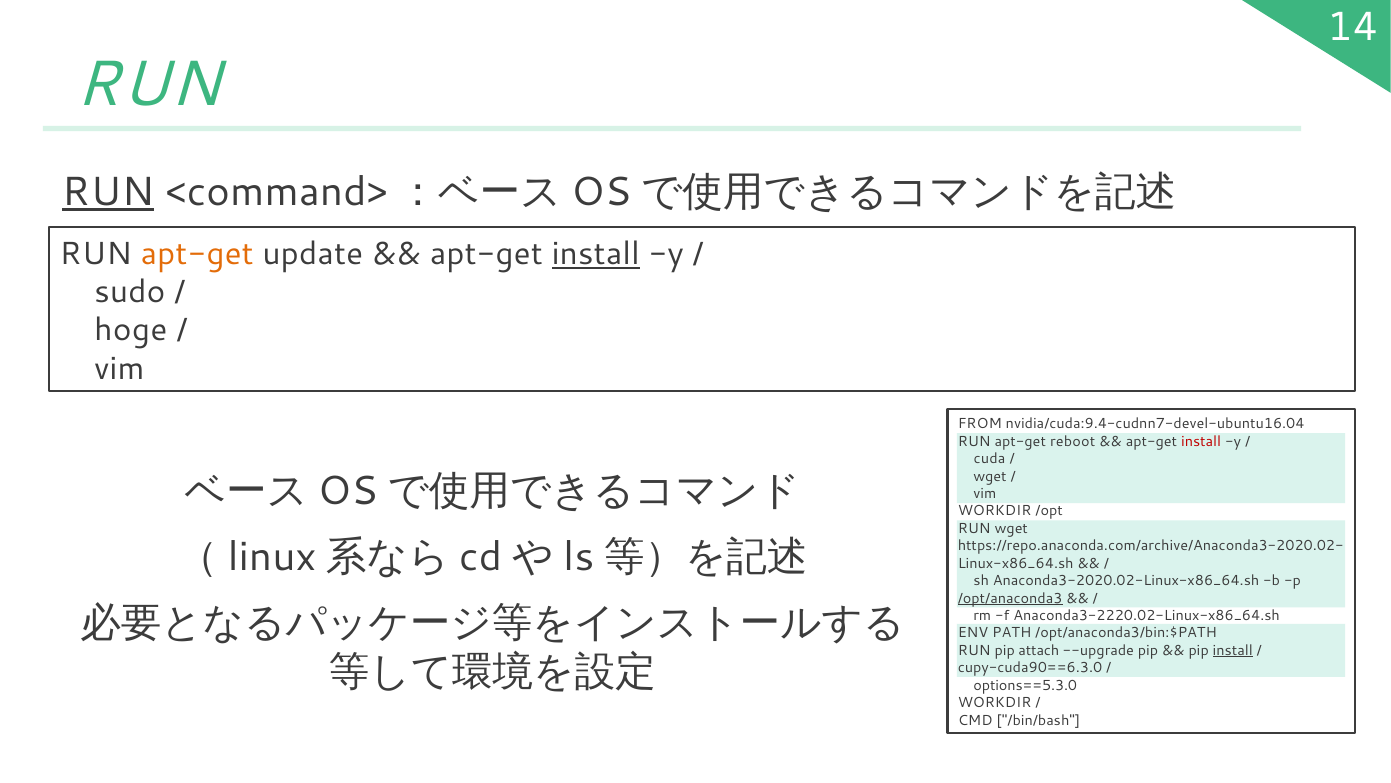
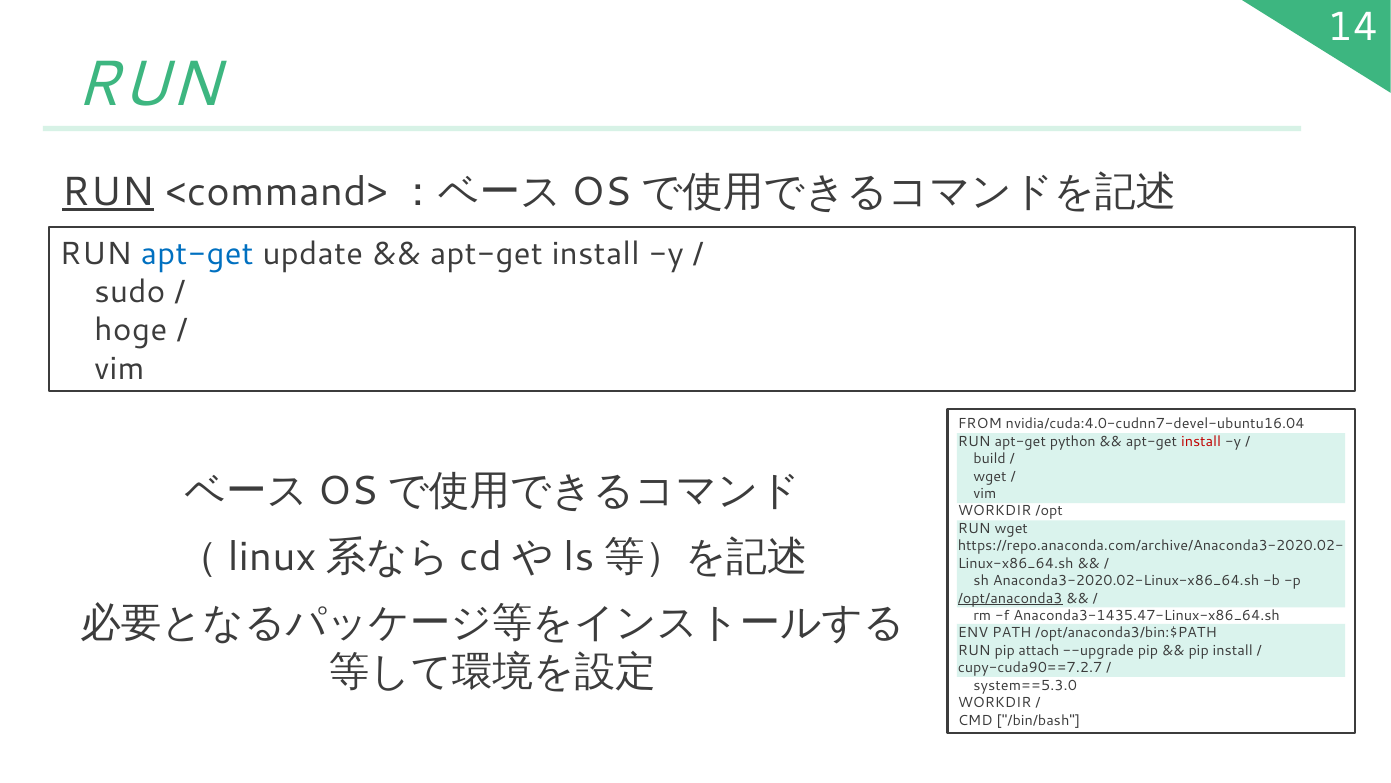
apt-get colour: orange -> blue (197, 254)
install underline: present -> none (596, 254)
nvidia/cuda:9.4-cudnn7-devel-ubuntu16.04: nvidia/cuda:9.4-cudnn7-devel-ubuntu16.04 -> nvidia/cuda:4.0-cudnn7-devel-ubuntu16.04 (1155, 424)
reboot: reboot -> python (1073, 441)
cuda: cuda -> build (990, 459)
Anaconda3-2220.02-Linux-x86_64.sh: Anaconda3-2220.02-Linux-x86_64.sh -> Anaconda3-1435.47-Linux-x86_64.sh (1147, 615)
install underline: present -> none (1233, 650)
cupy-cuda90==6.3.0: cupy-cuda90==6.3.0 -> cupy-cuda90==7.2.7 (1030, 668)
options==5.3.0: options==5.3.0 -> system==5.3.0 (1025, 685)
